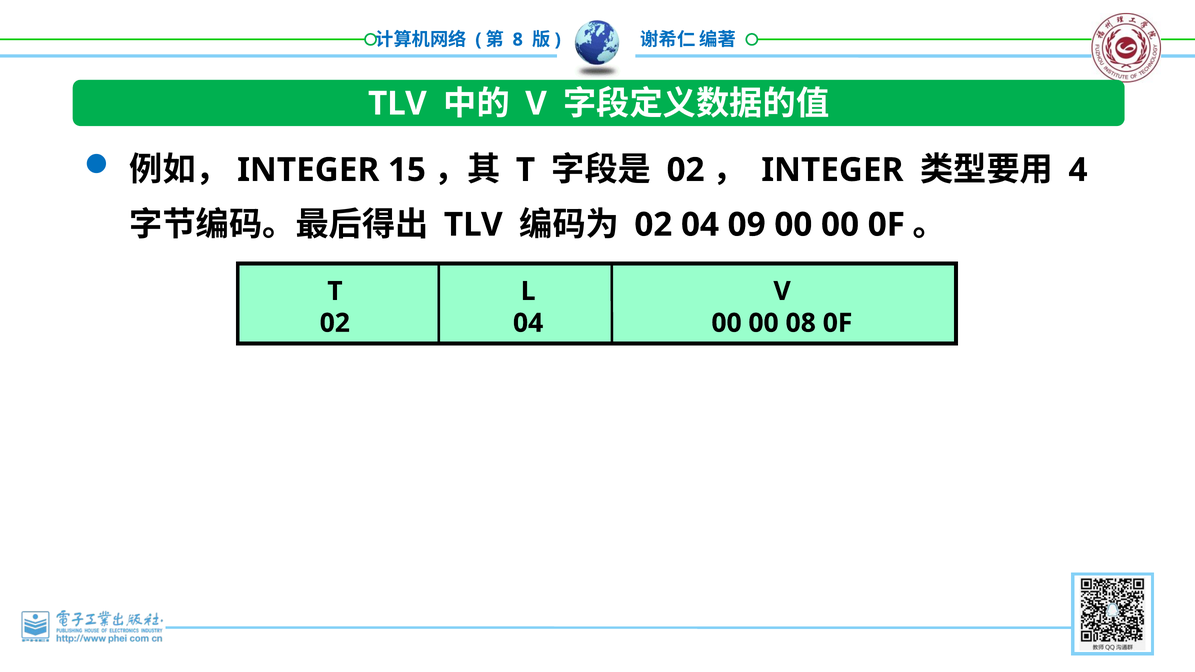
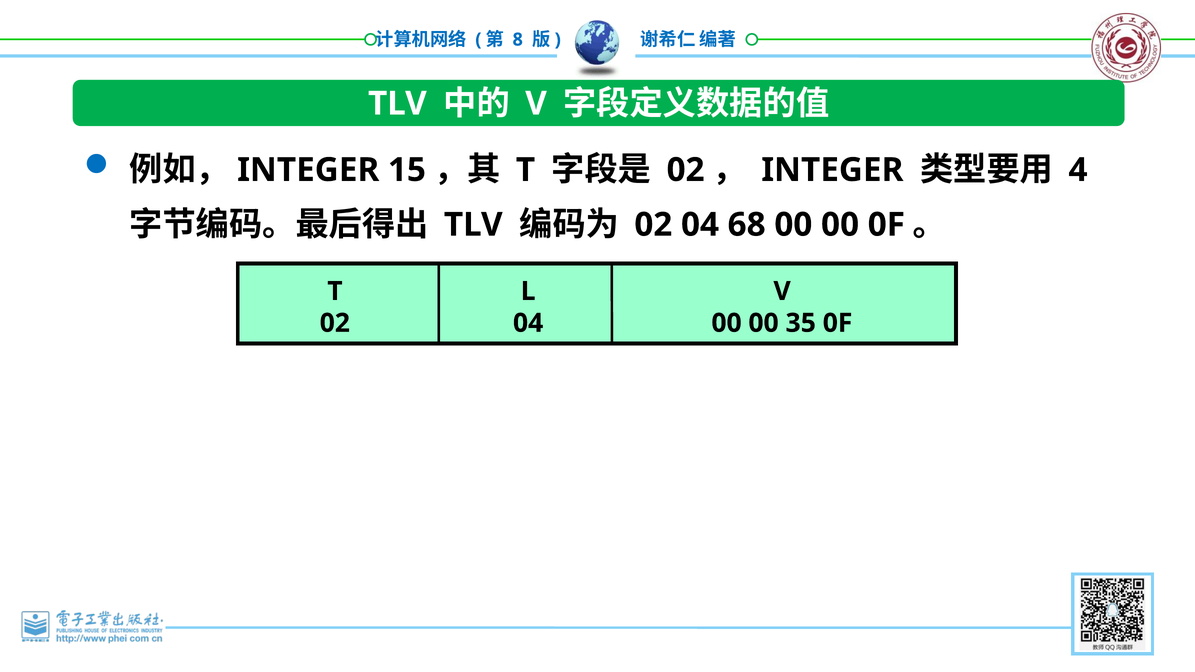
09: 09 -> 68 (747, 225)
08: 08 -> 35 (801, 323)
